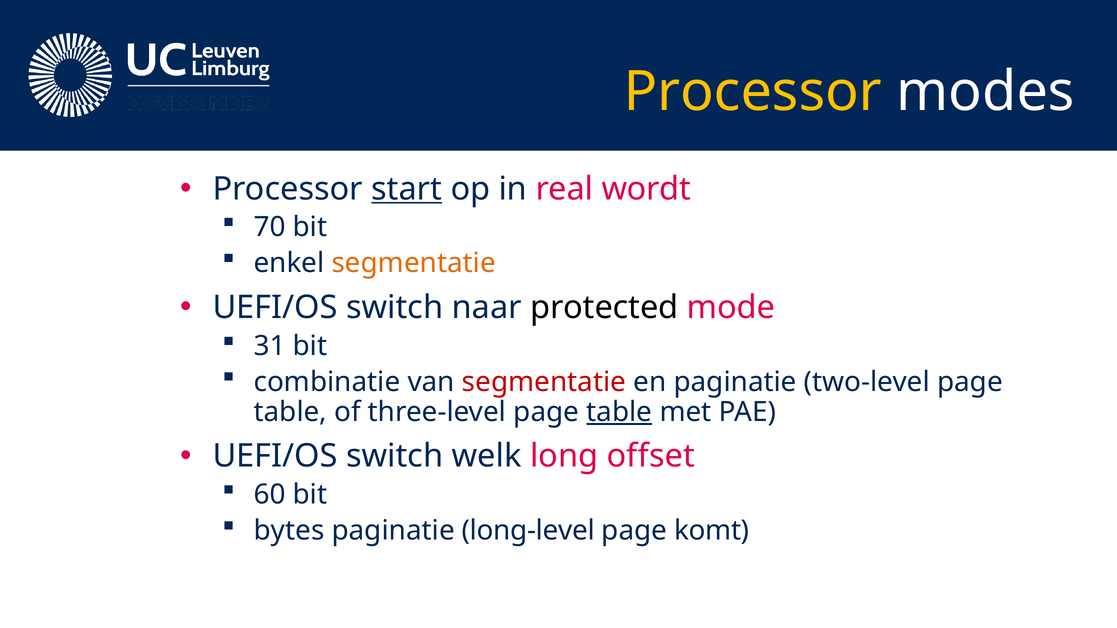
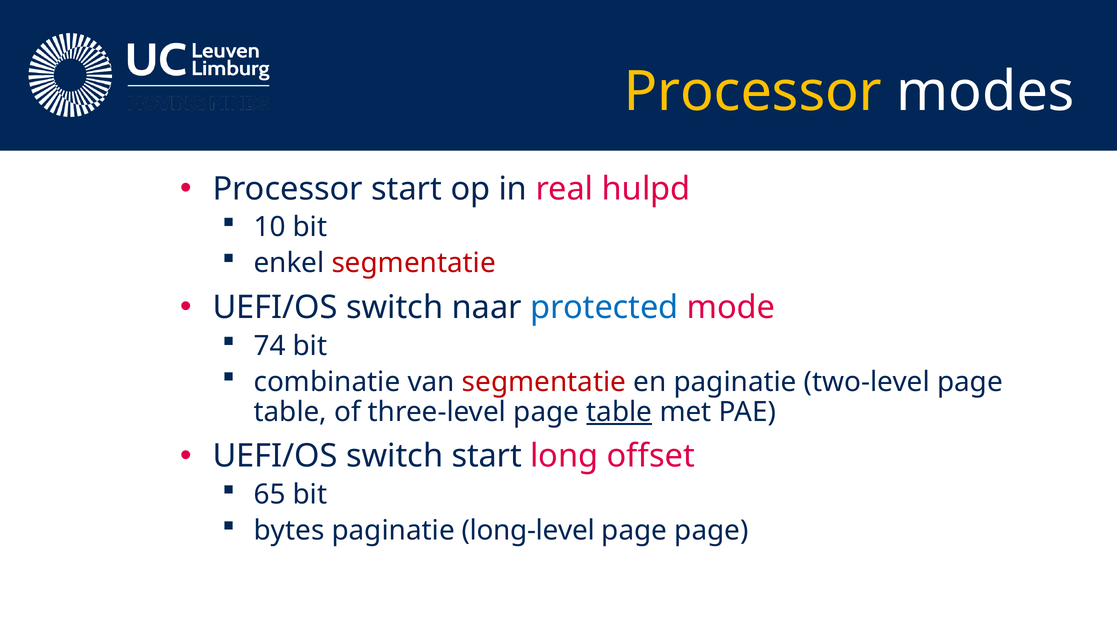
start underline: present -> none (407, 189)
wordt: wordt -> hulpd (646, 189)
70: 70 -> 10 (270, 227)
segmentatie colour: orange -> red (414, 263)
protected colour: black -> blue (604, 308)
31: 31 -> 74 (270, 346)
switch welk: welk -> start (487, 456)
60: 60 -> 65 (270, 495)
page komt: komt -> page (712, 531)
